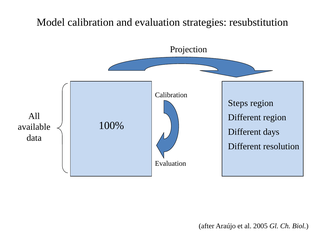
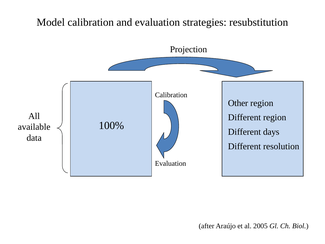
Steps: Steps -> Other (238, 103)
